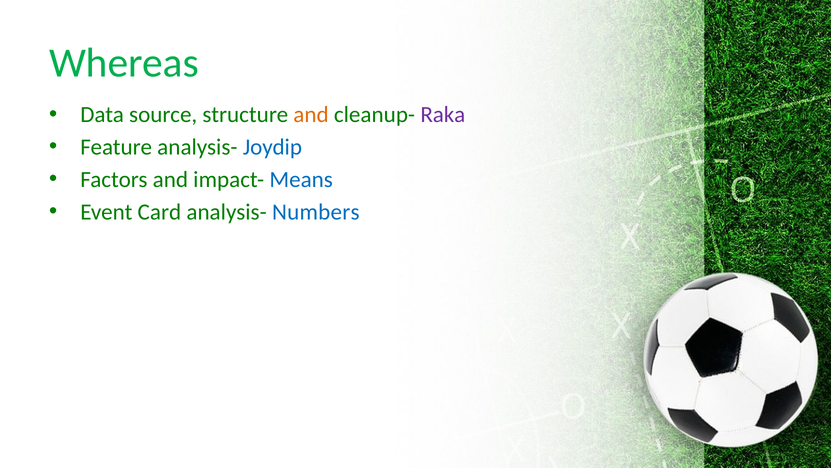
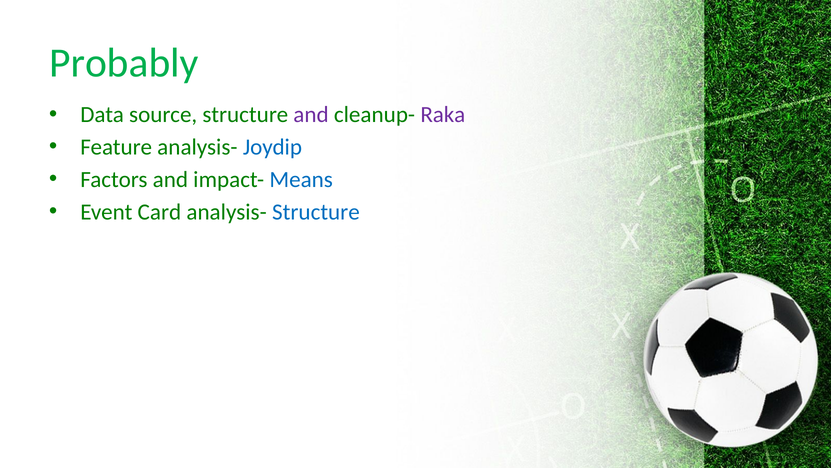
Whereas: Whereas -> Probably (124, 63)
and colour: orange -> purple (311, 115)
analysis- Numbers: Numbers -> Structure (316, 212)
